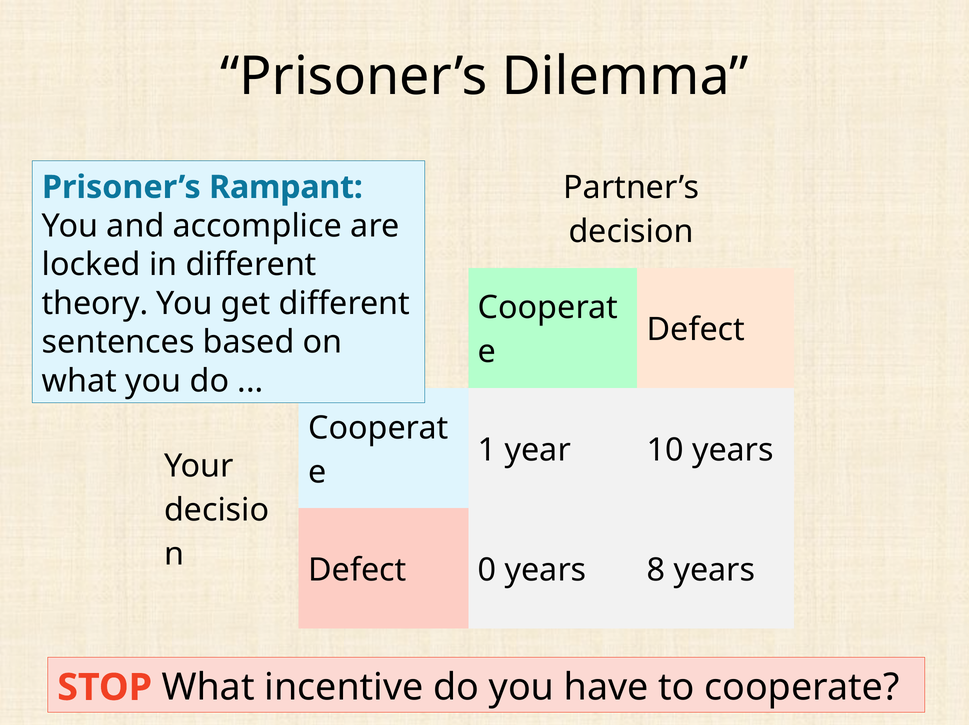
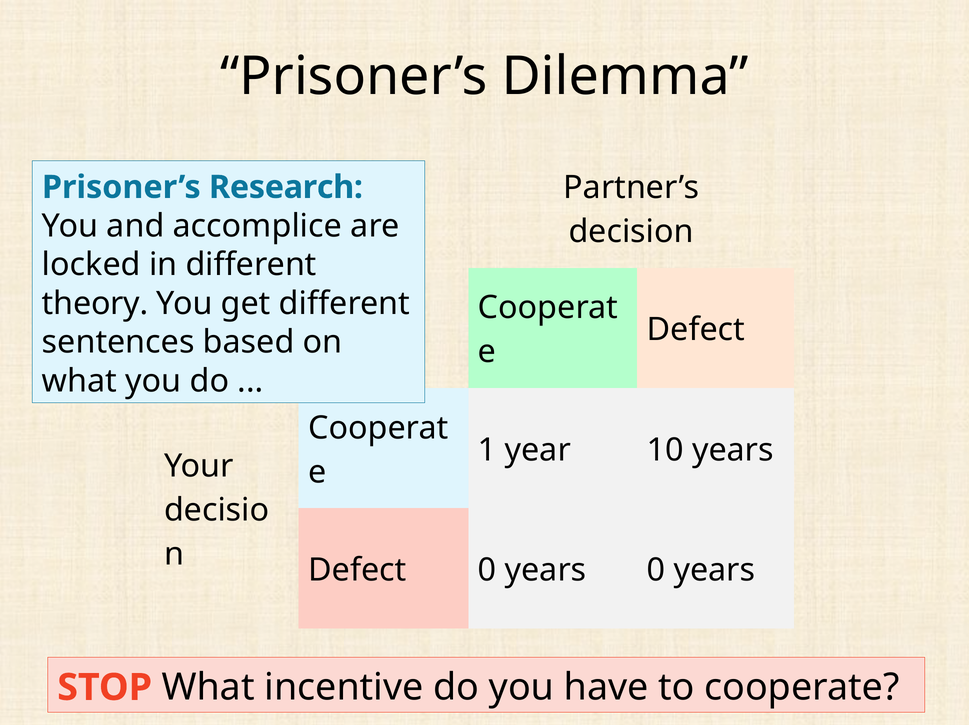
Rampant: Rampant -> Research (286, 187)
years 8: 8 -> 0 (656, 571)
